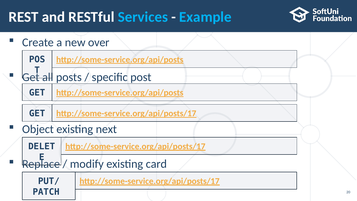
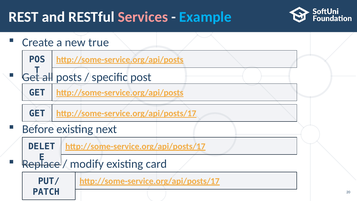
Services colour: light blue -> pink (143, 17)
over: over -> true (99, 42)
Object: Object -> Before (38, 129)
